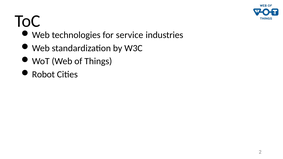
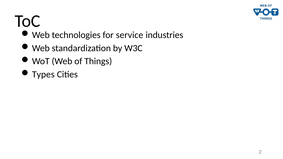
Robot: Robot -> Types (43, 74)
